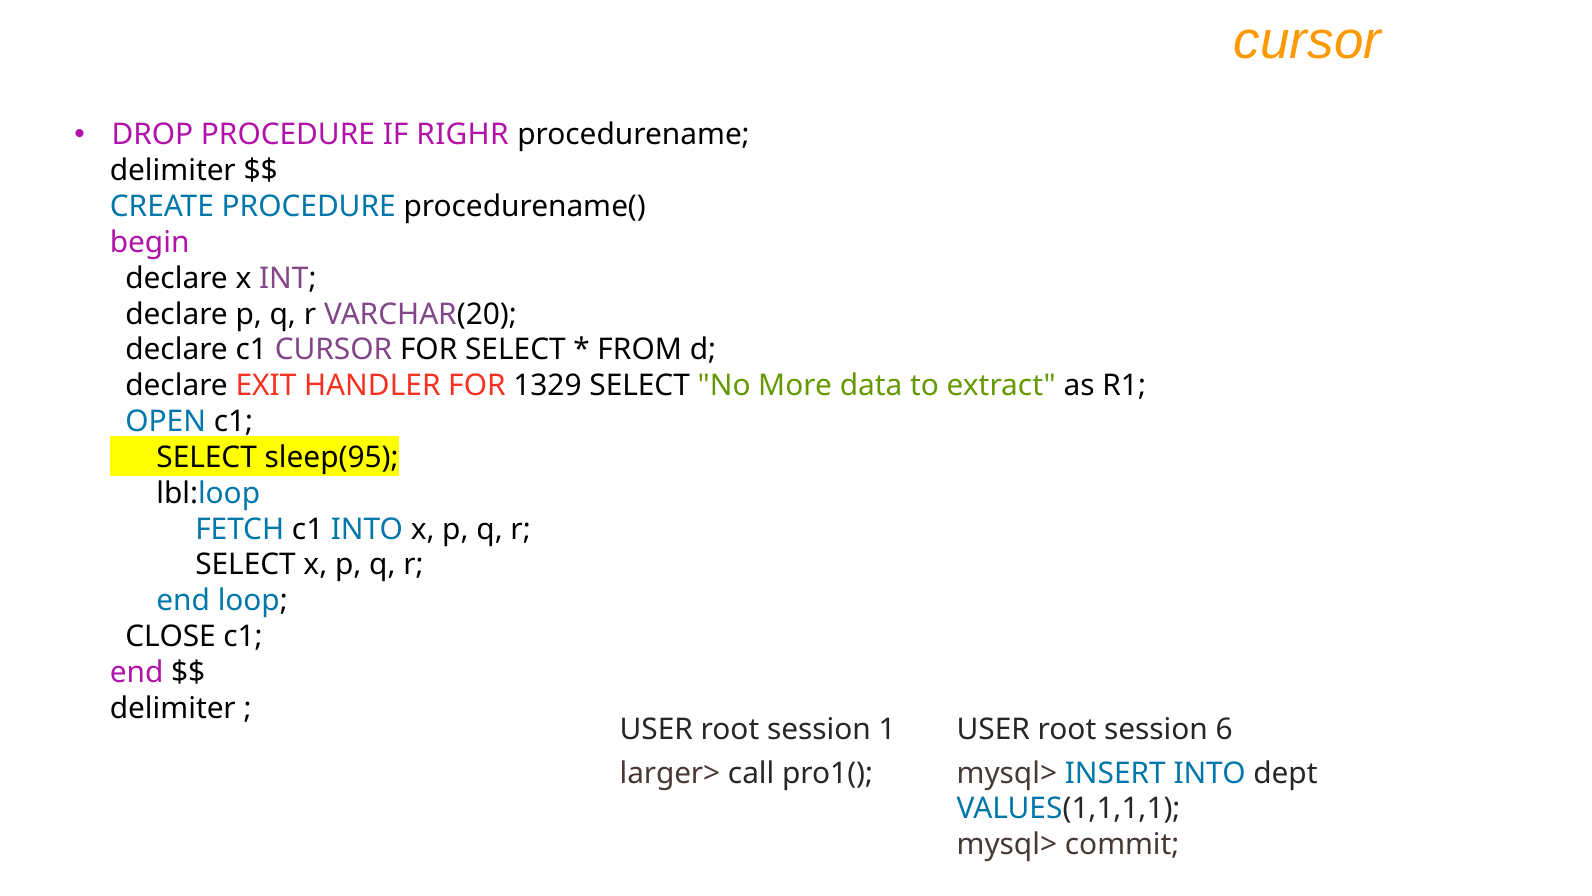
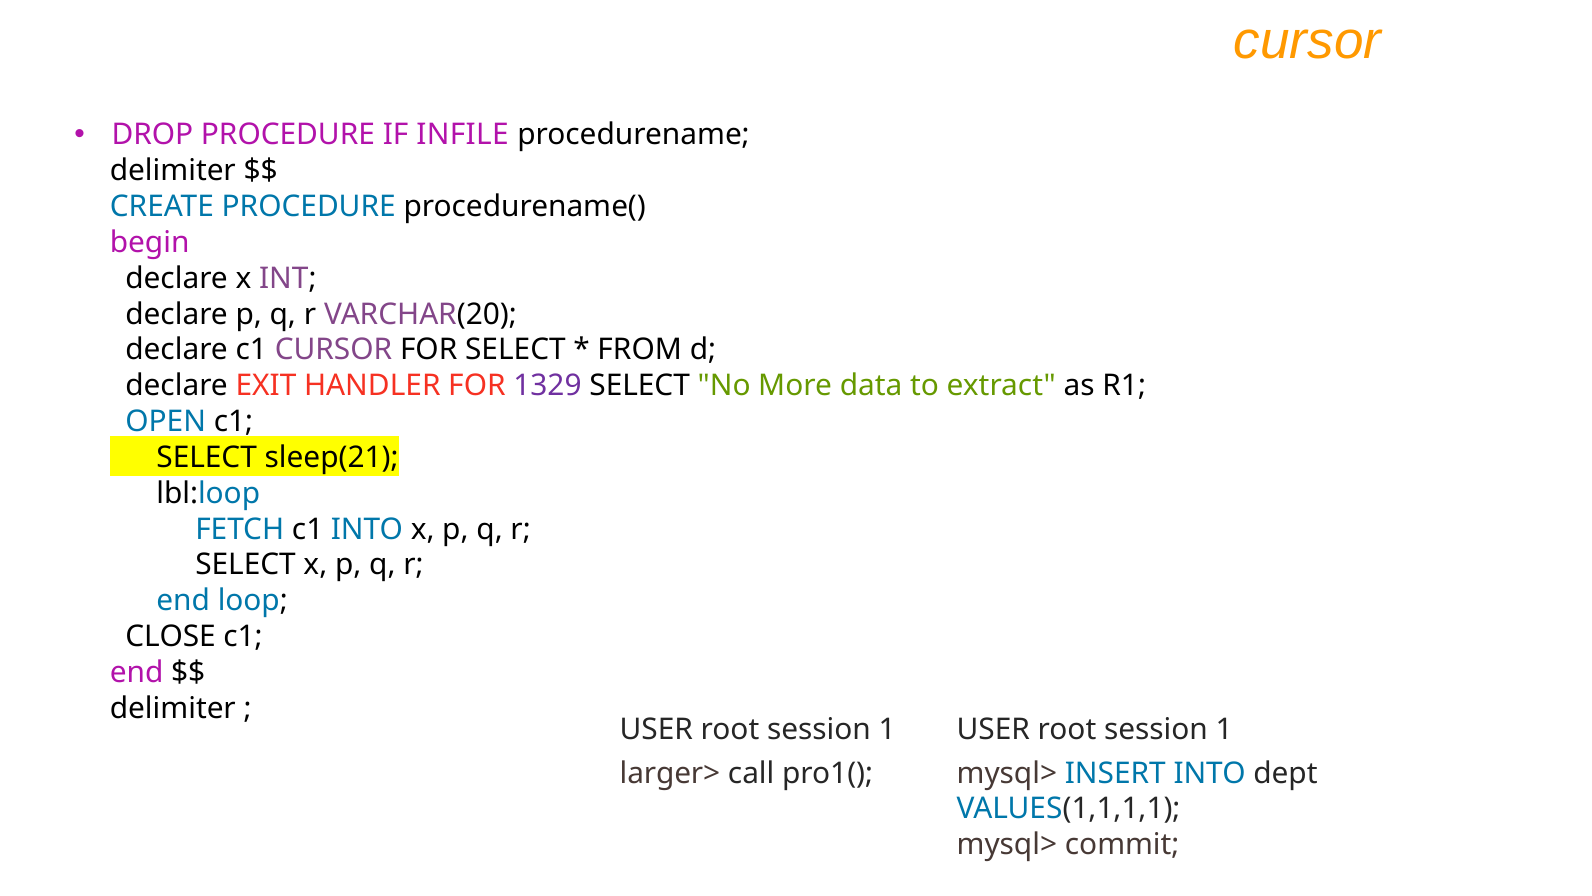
RIGHR: RIGHR -> INFILE (463, 135)
1329 colour: black -> purple (547, 386)
sleep(95: sleep(95 -> sleep(21 (332, 457)
6: 6 -> 1 (1224, 729)
